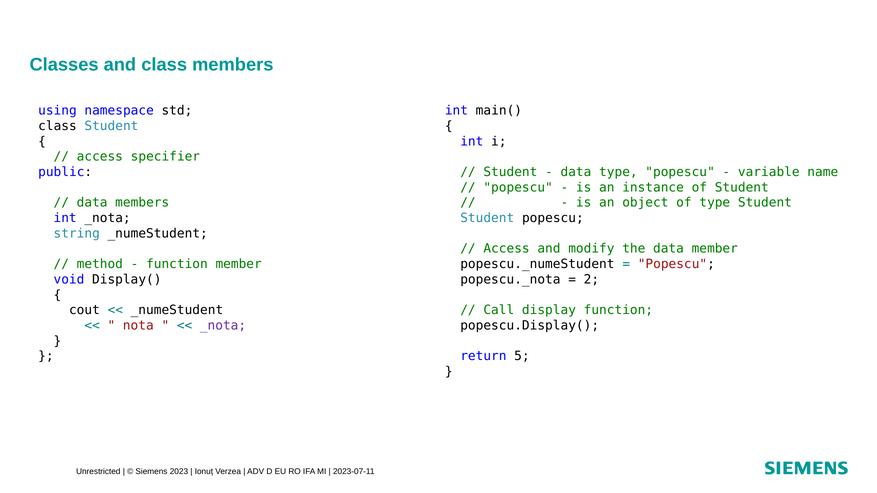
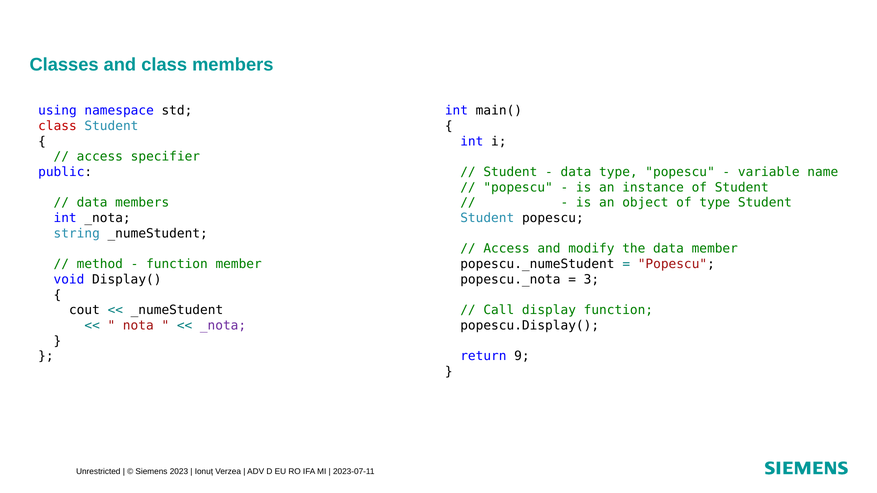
class colour: black -> red (57, 126)
2: 2 -> 3 (591, 280)
5: 5 -> 9 (522, 356)
